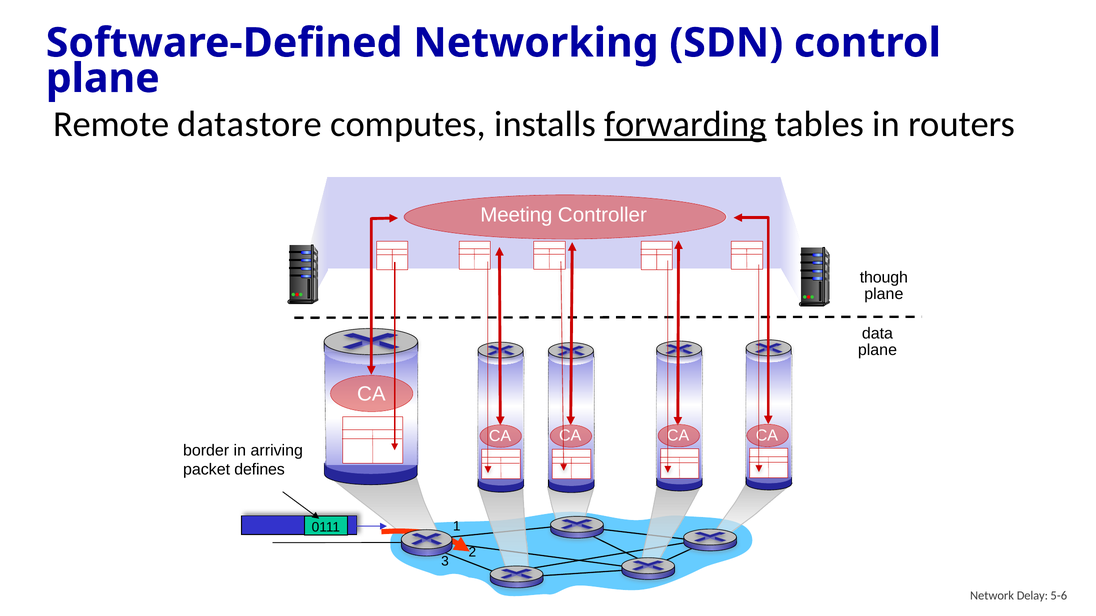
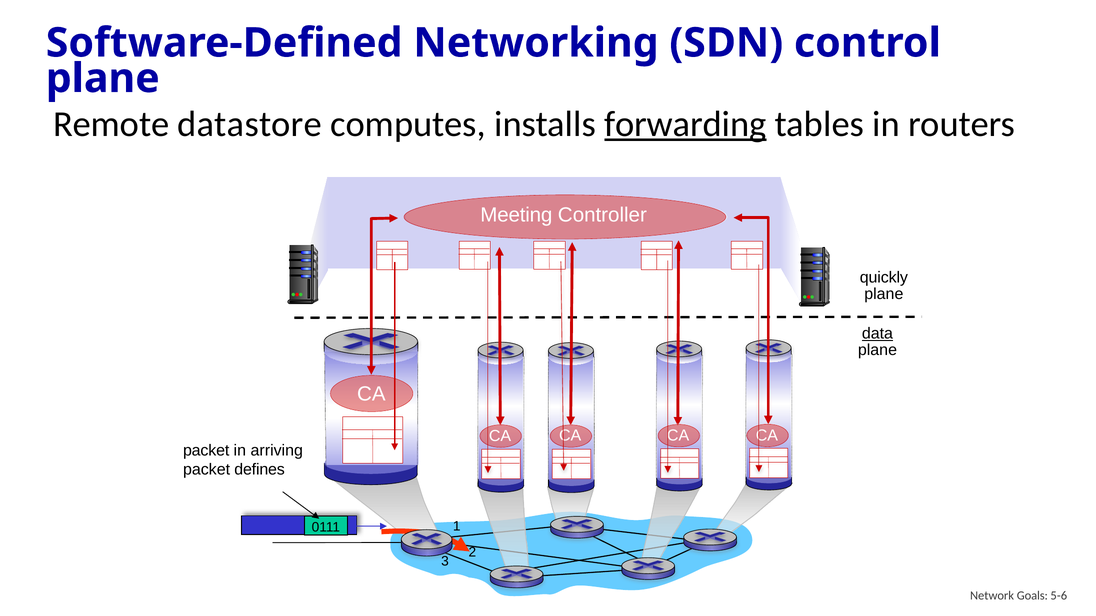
though: though -> quickly (884, 277)
data underline: none -> present (877, 334)
border: border -> packet (206, 451)
Delay: Delay -> Goals (1032, 596)
